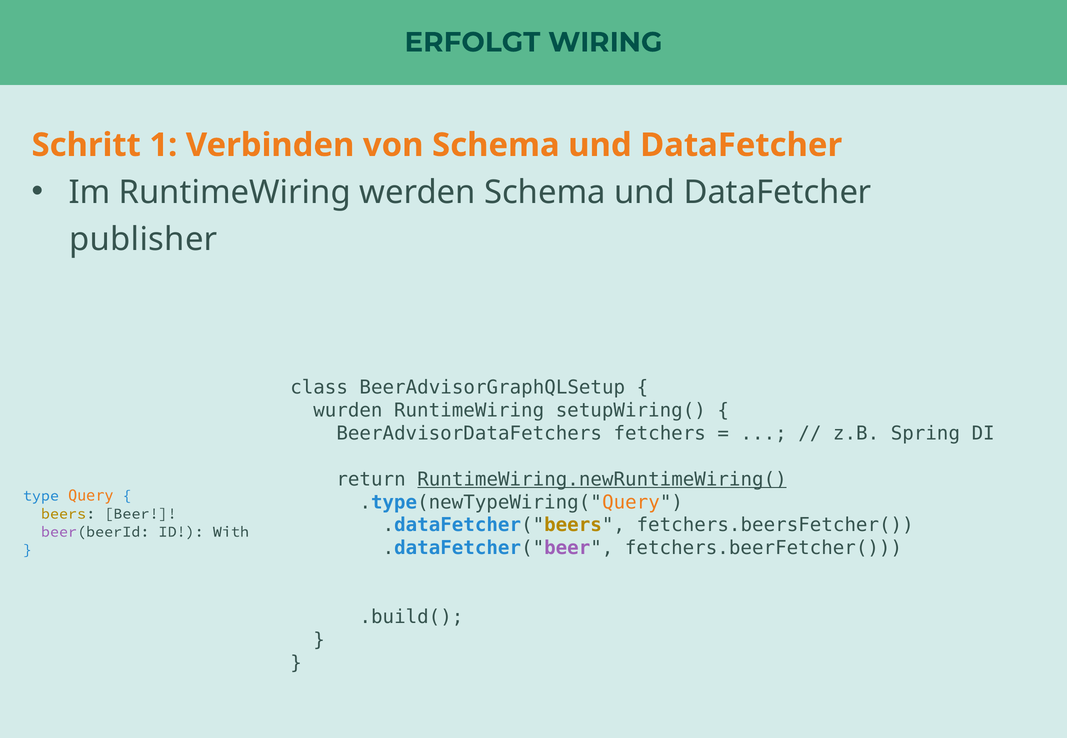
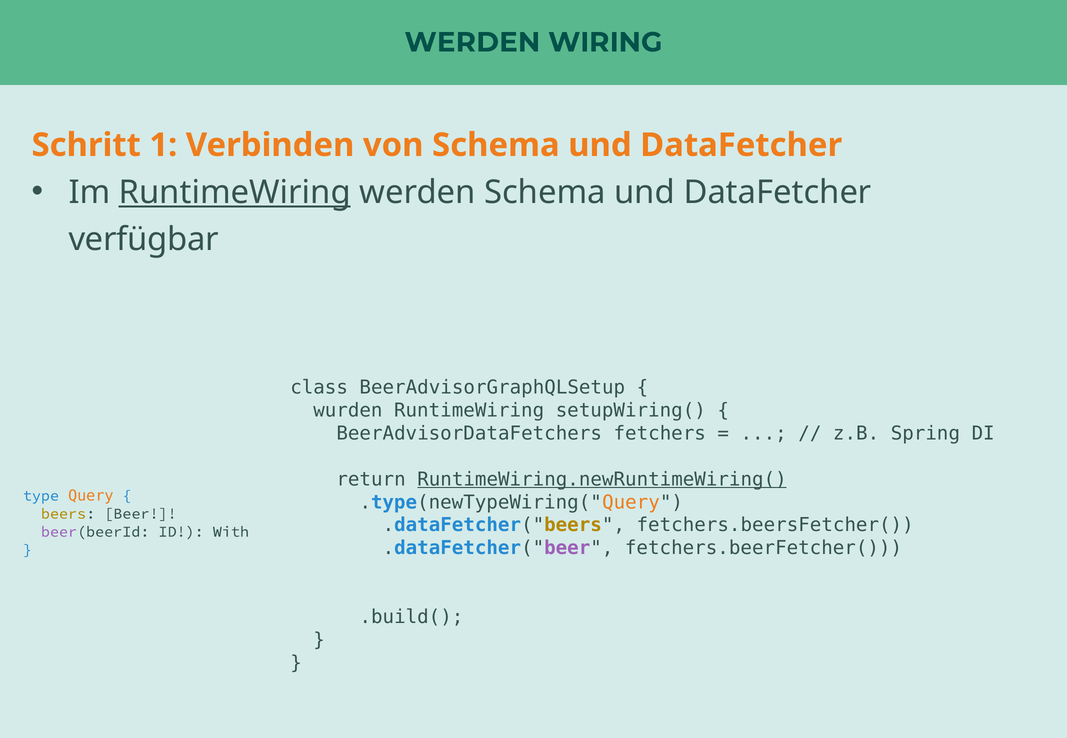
ERFOLGT: ERFOLGT -> WERDEN (472, 42)
RuntimeWiring underline: none -> present (235, 193)
publisher: publisher -> verfügbar (144, 240)
